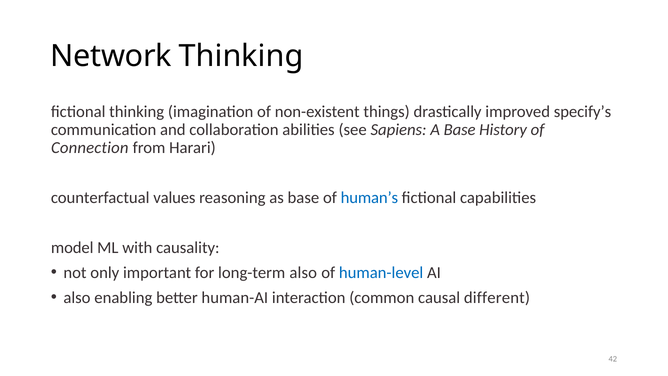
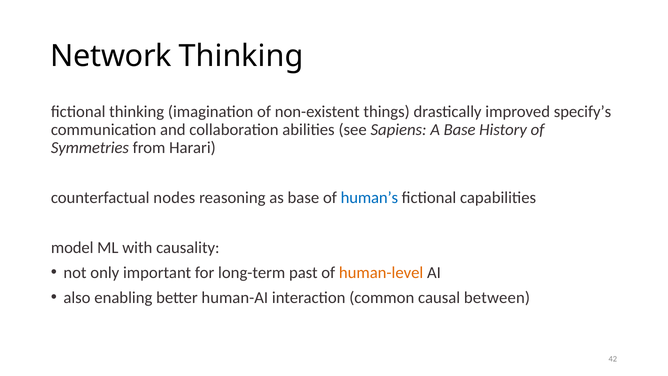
Connection: Connection -> Symmetries (90, 148)
values: values -> nodes (174, 197)
long-term also: also -> past (303, 272)
human-level colour: blue -> orange (381, 272)
different: different -> between (497, 297)
